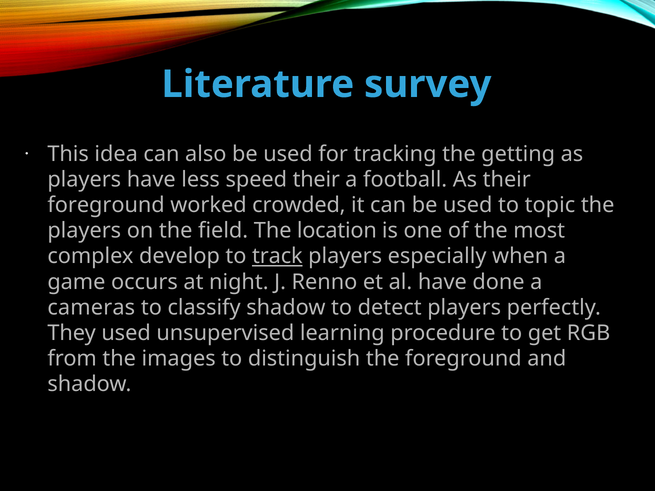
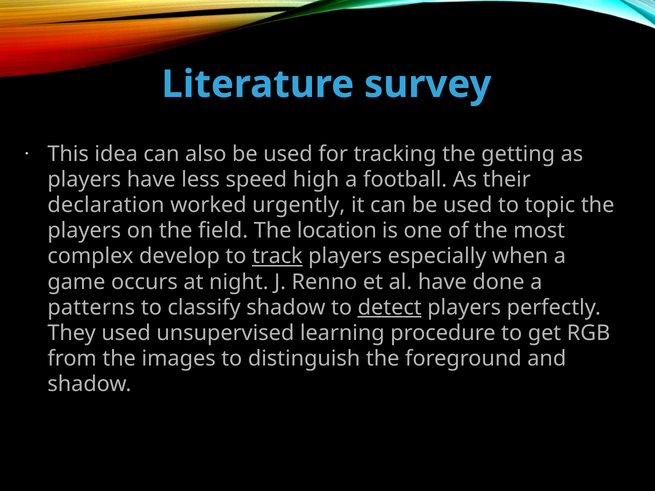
speed their: their -> high (316, 180)
foreground: foreground -> declaration (106, 205)
crowded: crowded -> urgently (299, 205)
cameras: cameras -> patterns (91, 308)
detect underline: none -> present (390, 308)
